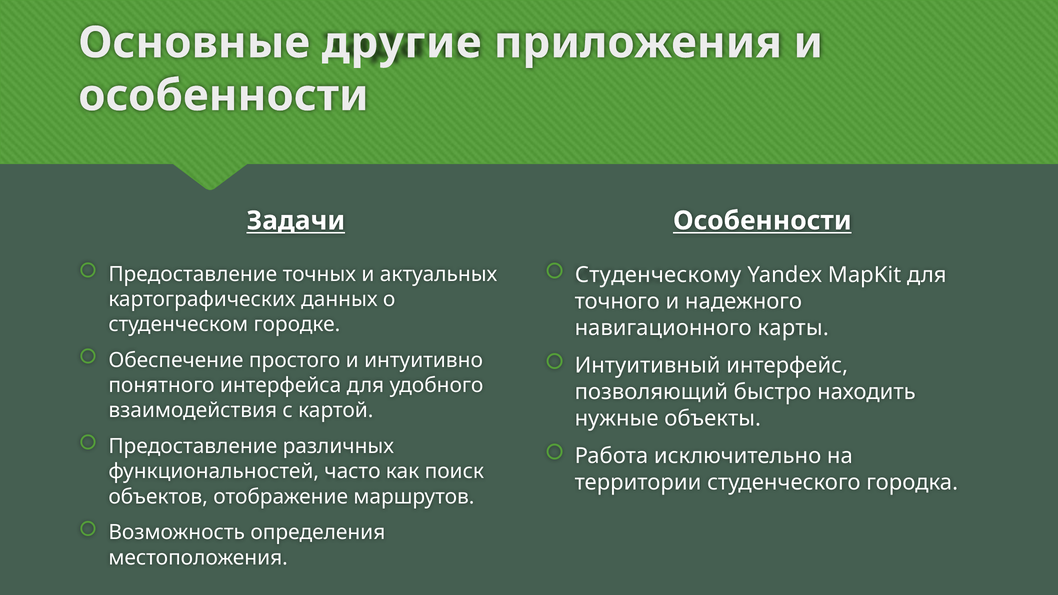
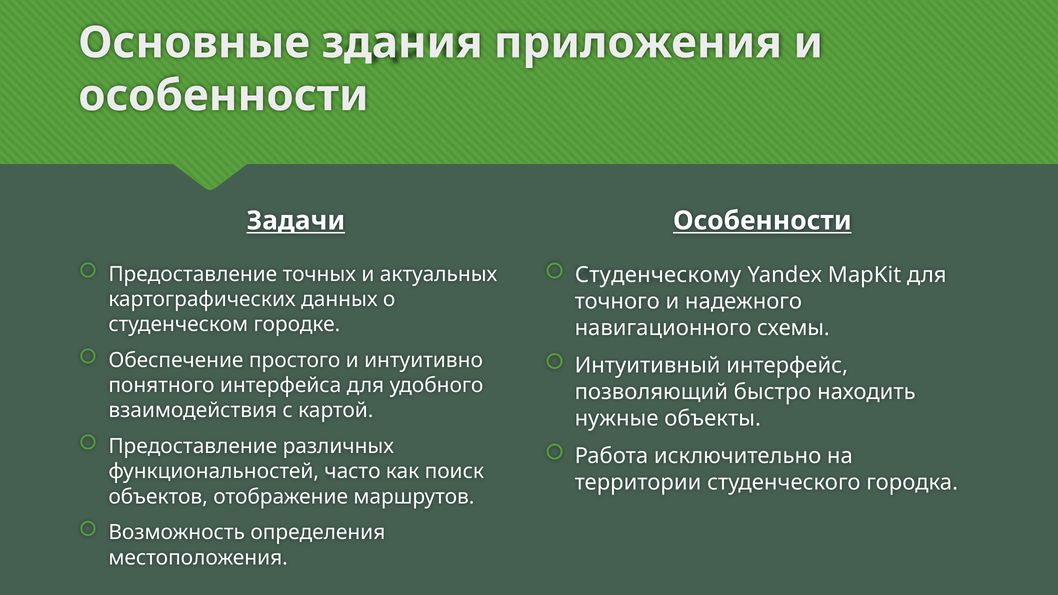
другие: другие -> здания (402, 43)
карты: карты -> схемы (793, 328)
